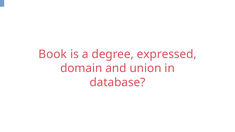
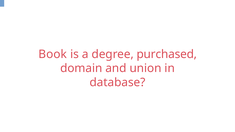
expressed: expressed -> purchased (167, 54)
